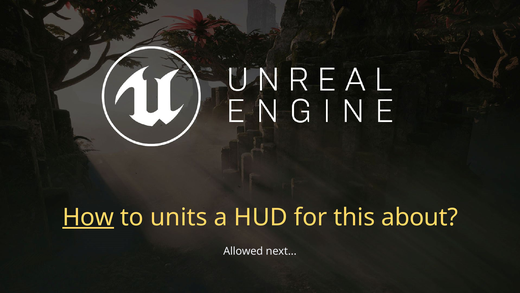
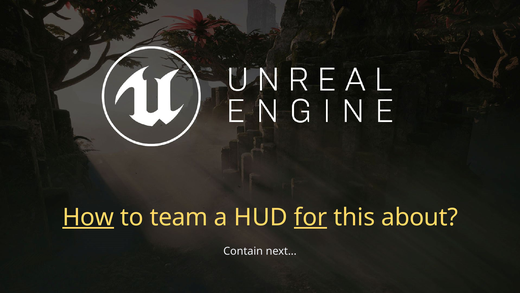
units: units -> team (179, 217)
for underline: none -> present (311, 217)
Allowed: Allowed -> Contain (243, 251)
